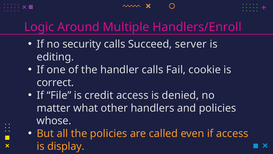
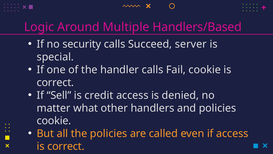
Handlers/Enroll: Handlers/Enroll -> Handlers/Based (197, 27)
editing: editing -> special (55, 57)
File: File -> Sell (59, 95)
whose: whose -> cookie (54, 121)
display: display -> correct (66, 146)
